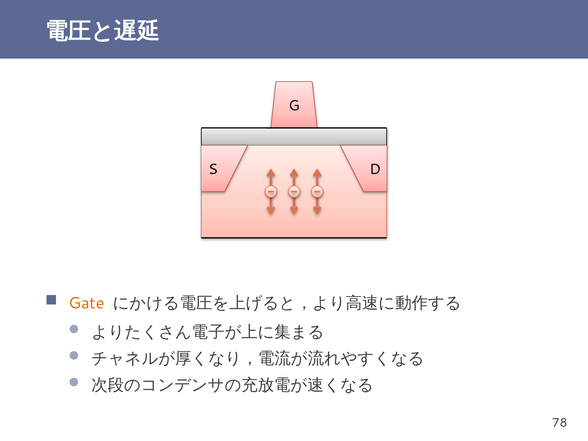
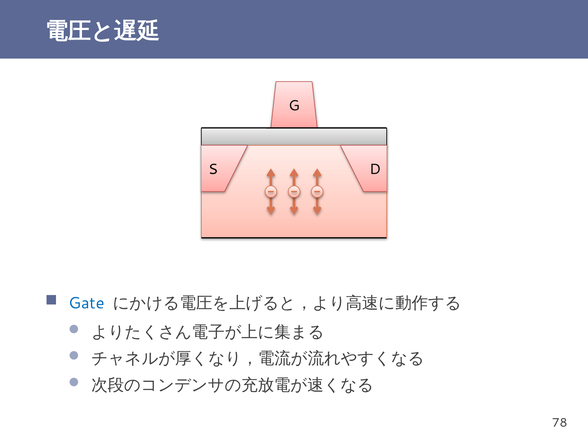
Gate colour: orange -> blue (86, 303)
